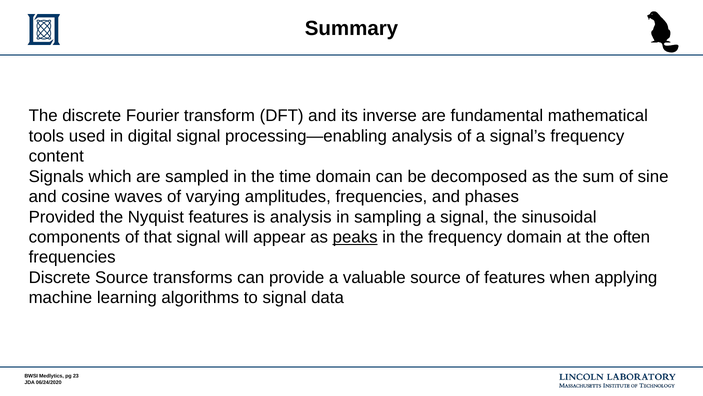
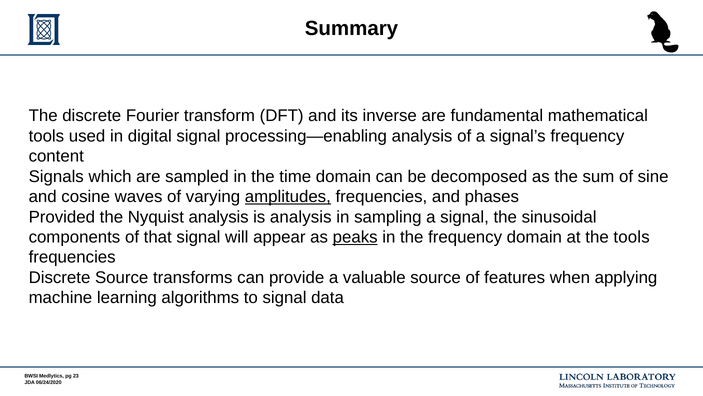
amplitudes underline: none -> present (288, 196)
Nyquist features: features -> analysis (219, 217)
the often: often -> tools (632, 237)
